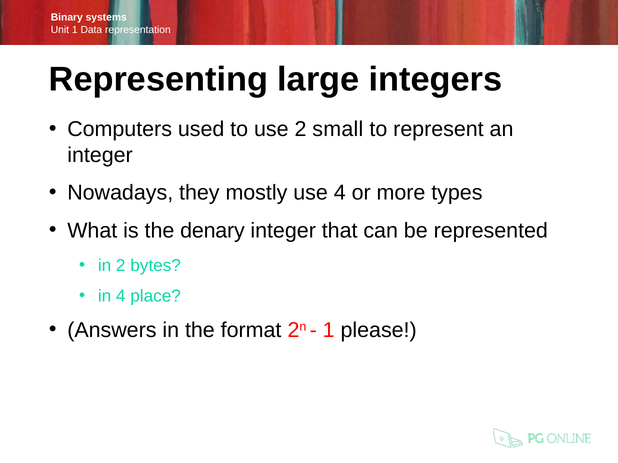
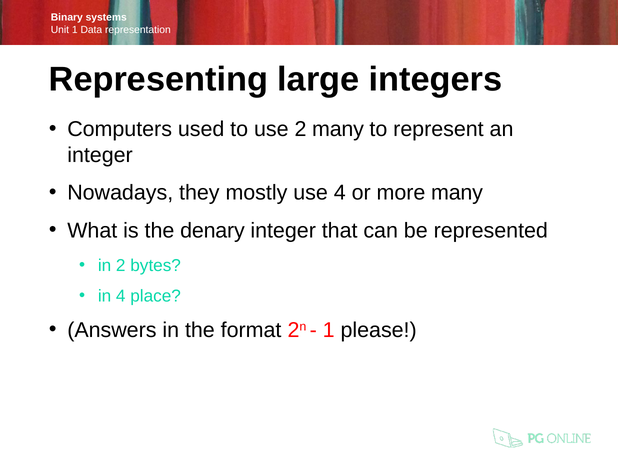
2 small: small -> many (338, 130)
more types: types -> many (457, 193)
